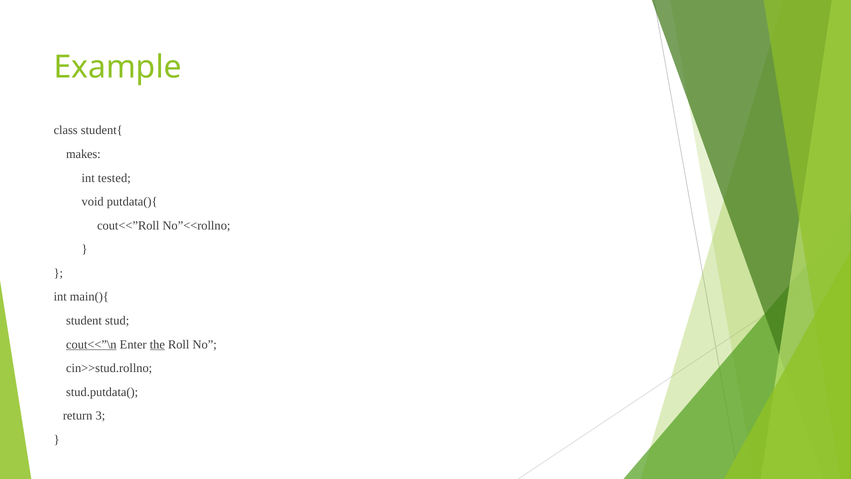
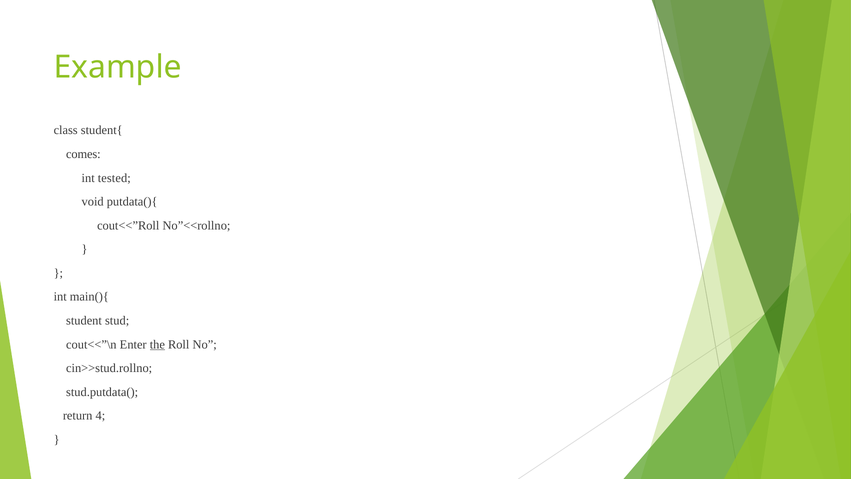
makes: makes -> comes (83, 154)
cout<<”\n underline: present -> none (91, 344)
3: 3 -> 4 (100, 416)
